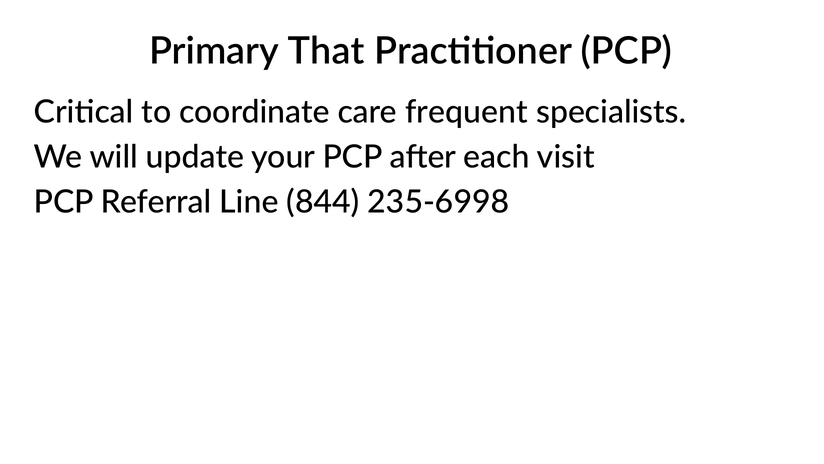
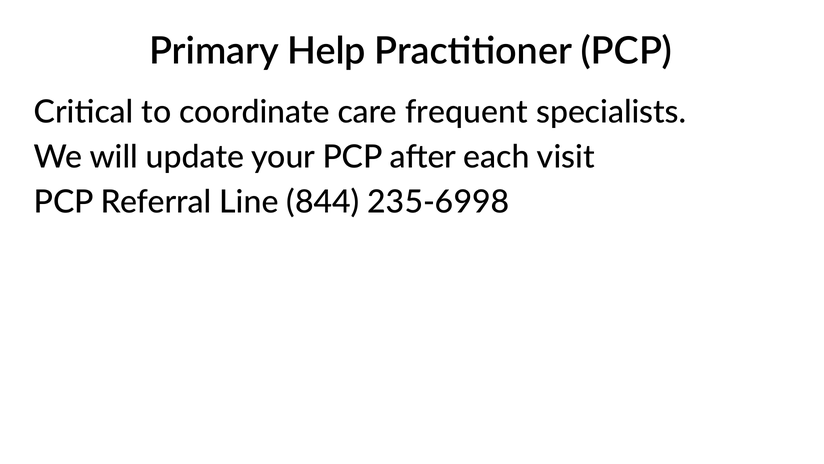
That: That -> Help (326, 51)
